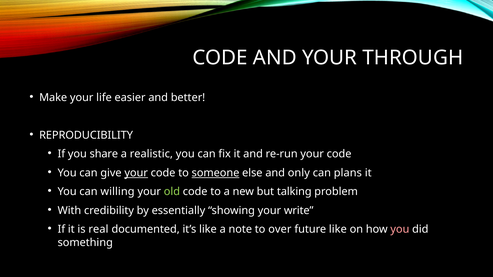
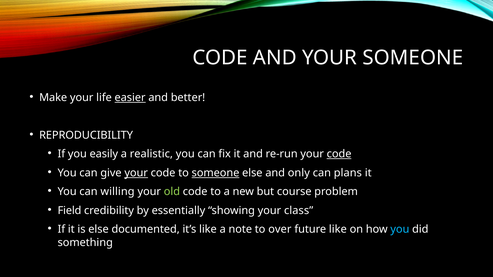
YOUR THROUGH: THROUGH -> SOMEONE (413, 58)
easier underline: none -> present (130, 98)
share: share -> easily (104, 154)
code underline: none -> present (339, 154)
talking: talking -> course (294, 192)
With: With -> Field (69, 211)
write: write -> class (299, 211)
is real: real -> else (99, 230)
you colour: pink -> light blue (400, 230)
